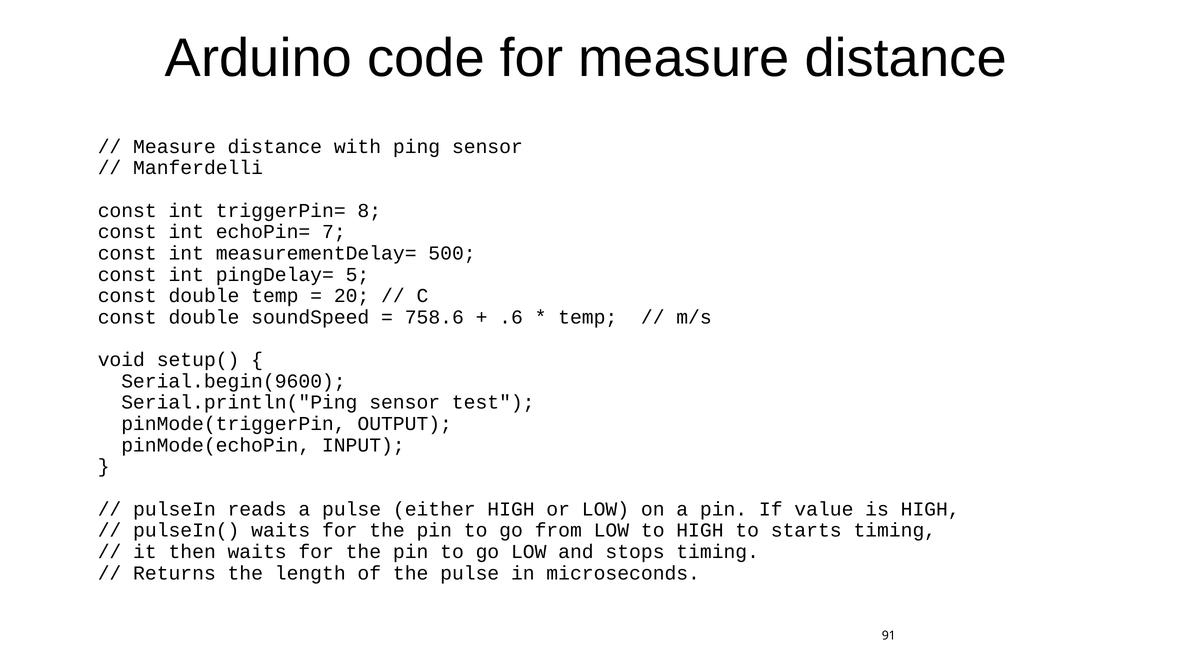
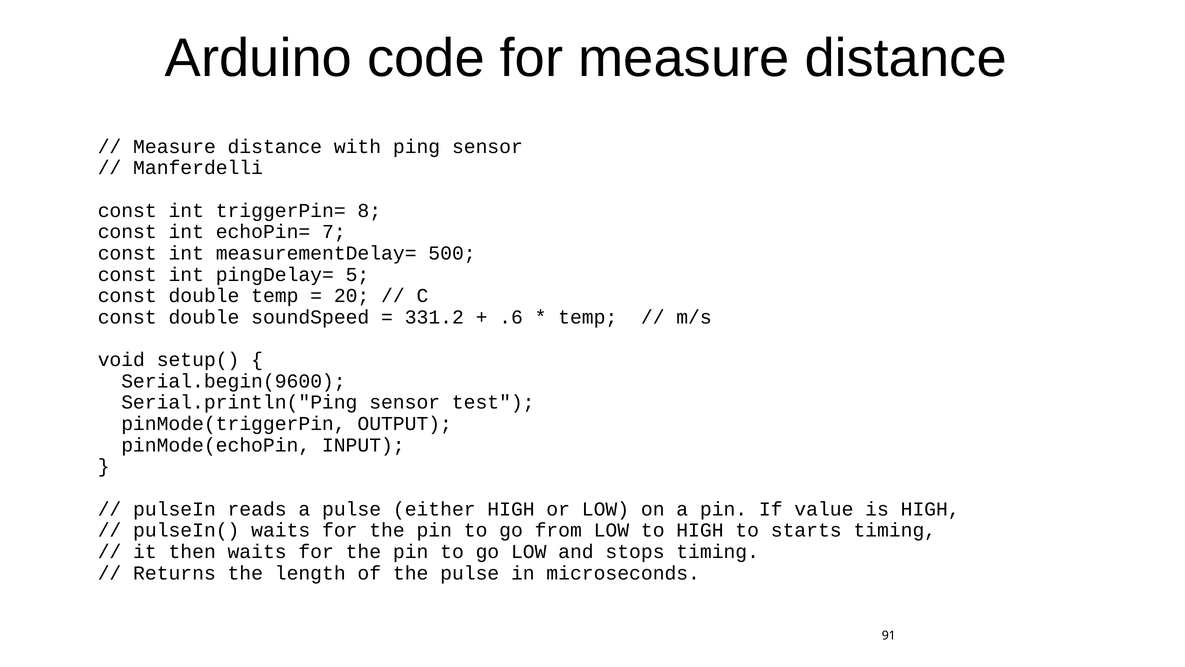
758.6: 758.6 -> 331.2 (434, 317)
